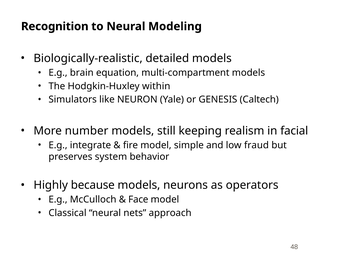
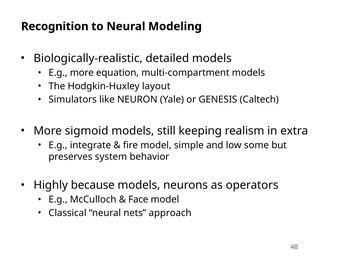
E.g brain: brain -> more (82, 73)
within: within -> layout (156, 86)
number: number -> sigmoid (87, 131)
facial: facial -> extra (294, 131)
fraud: fraud -> some (256, 145)
